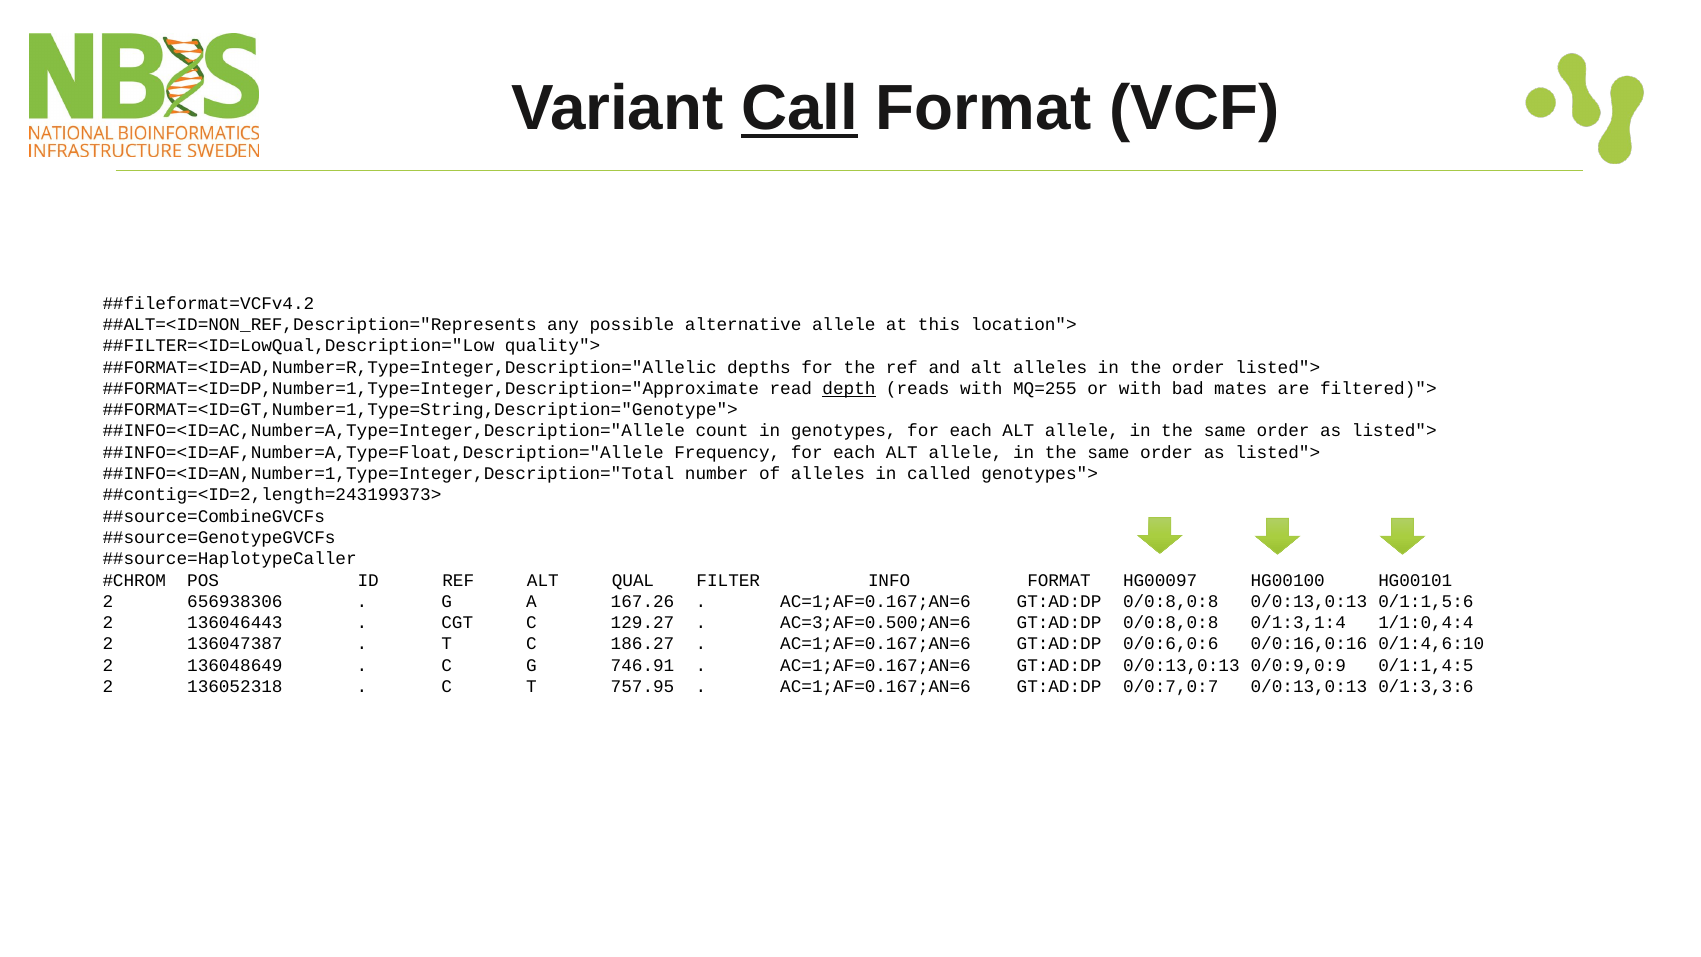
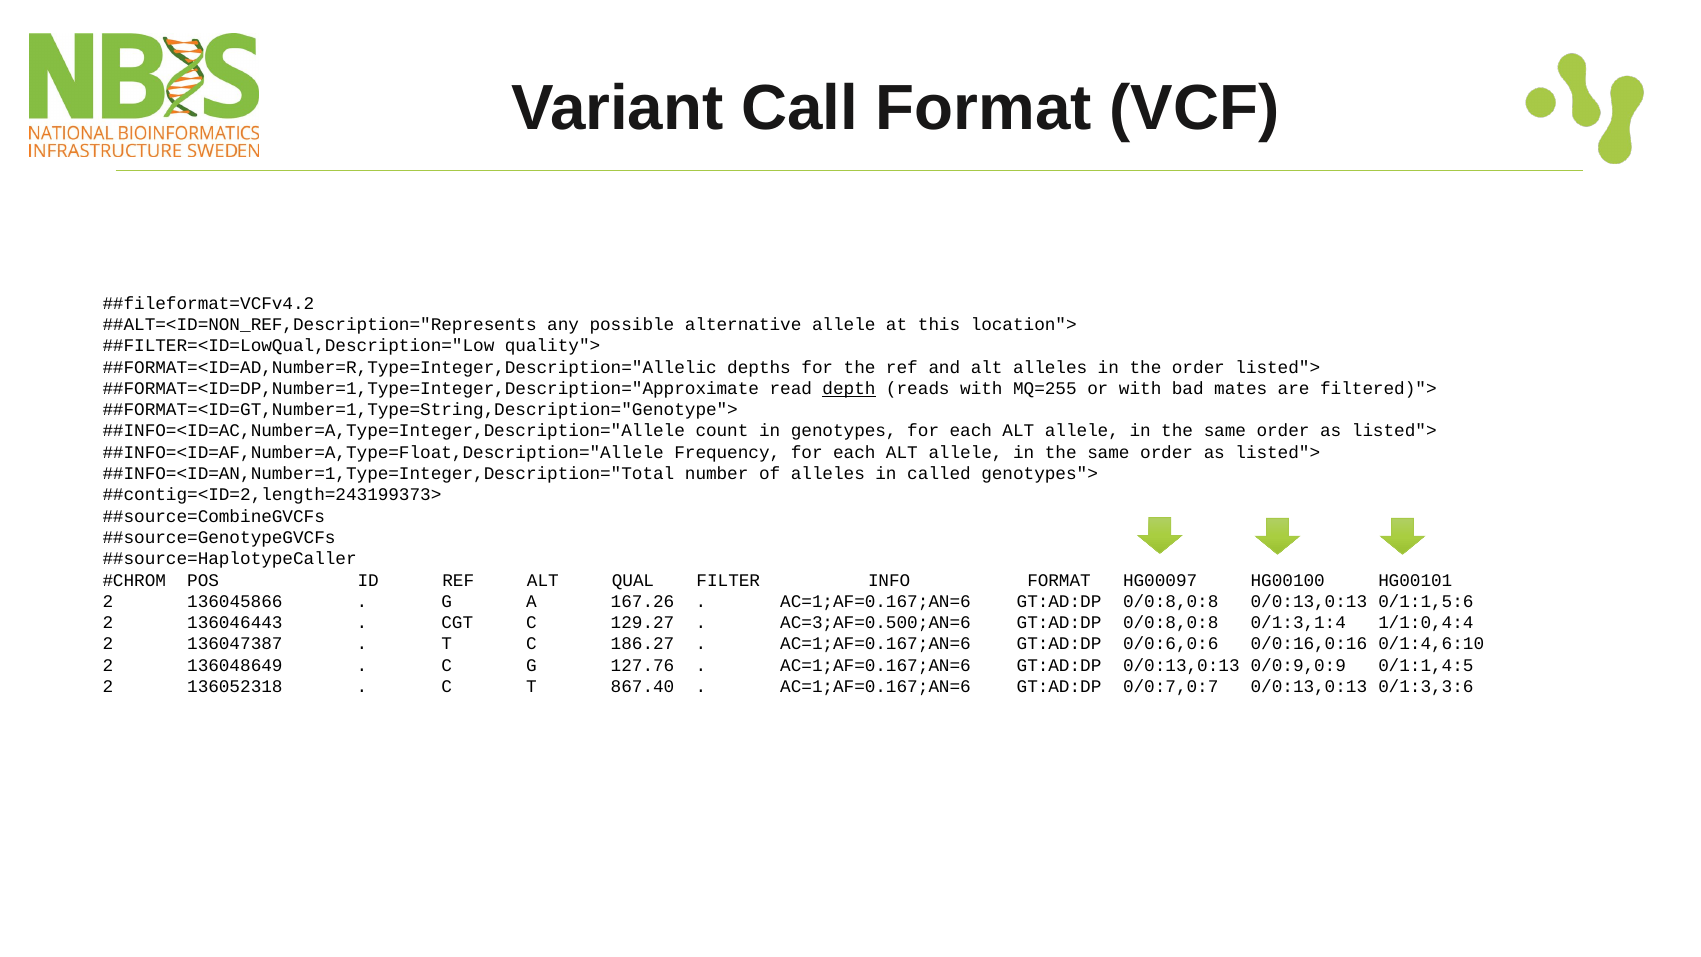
Call underline: present -> none (800, 108)
656938306: 656938306 -> 136045866 (235, 601)
746.91: 746.91 -> 127.76 (643, 665)
757.95: 757.95 -> 867.40 (643, 687)
